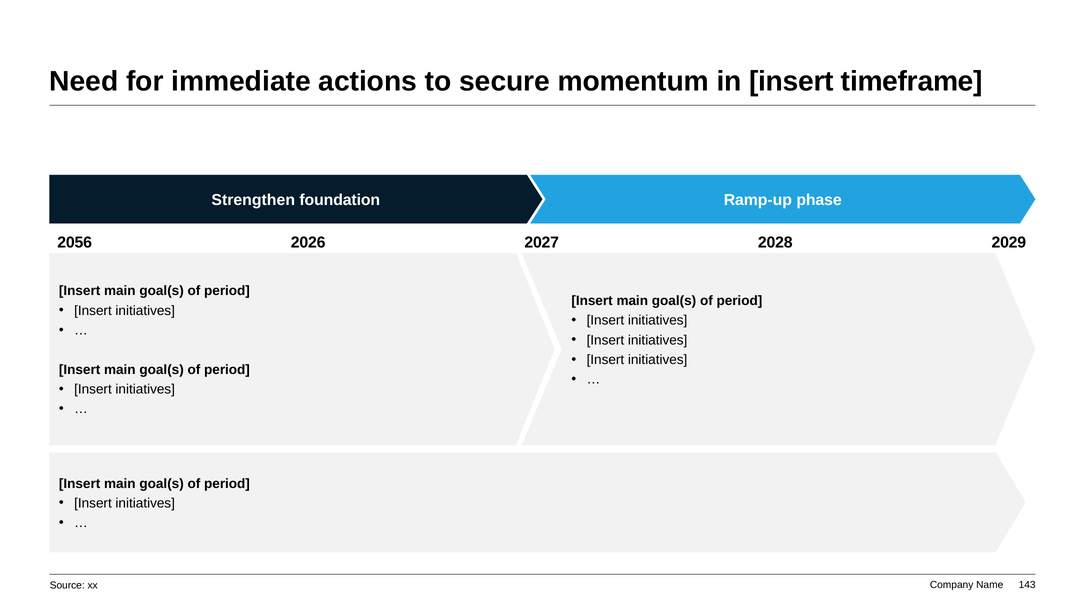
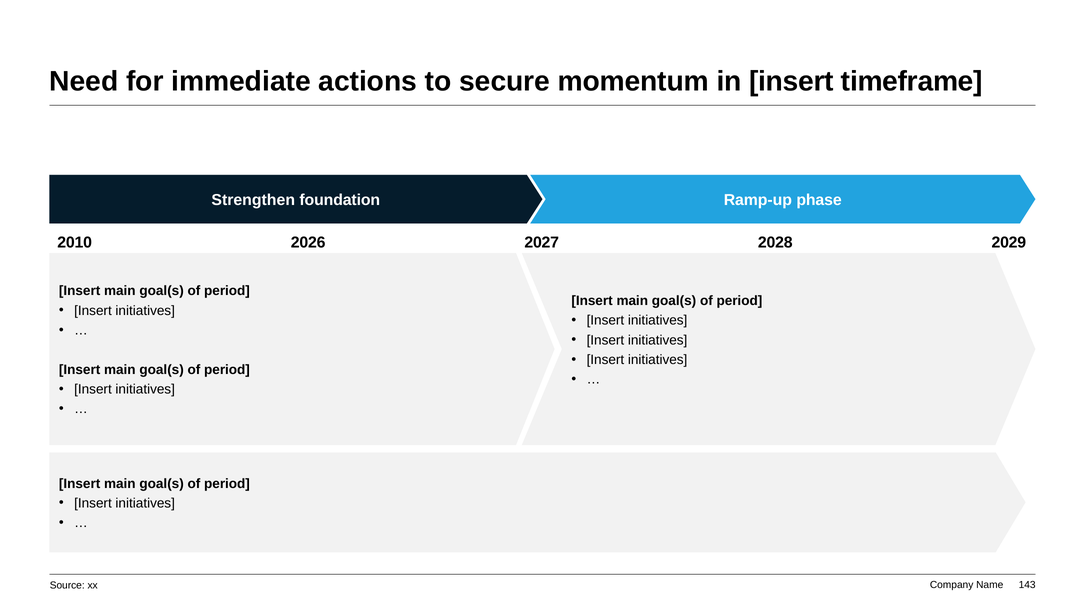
2056: 2056 -> 2010 (75, 243)
